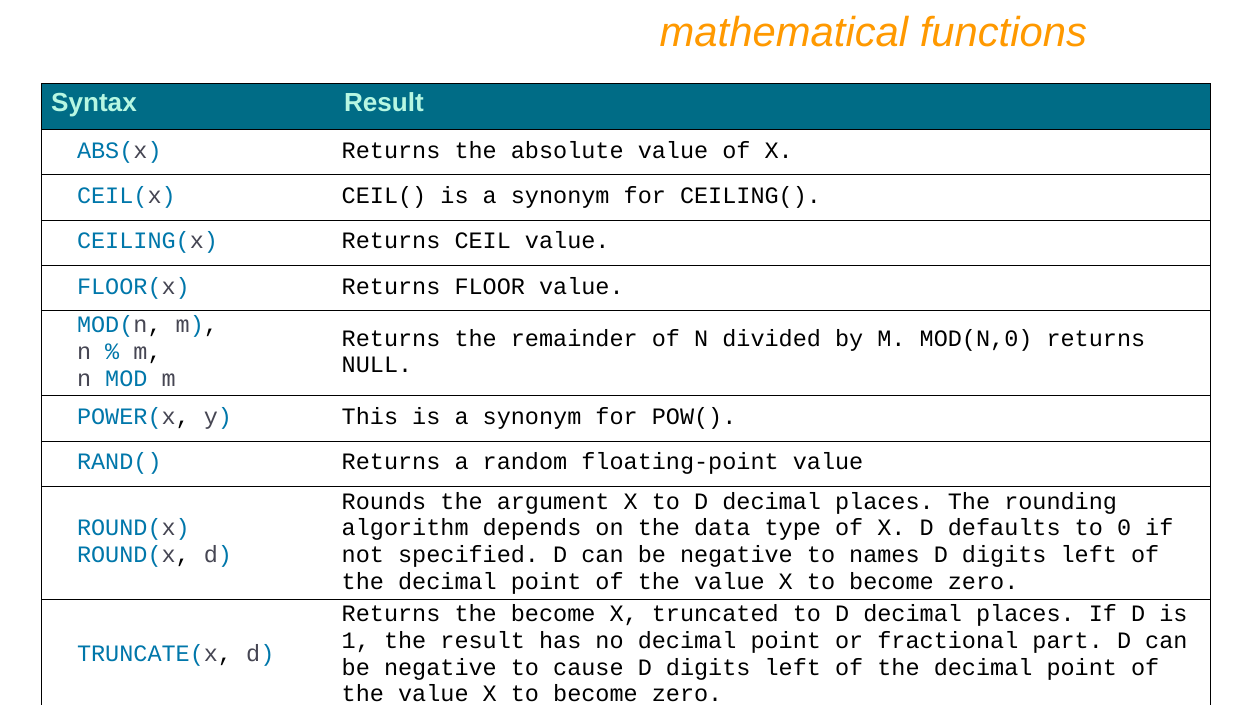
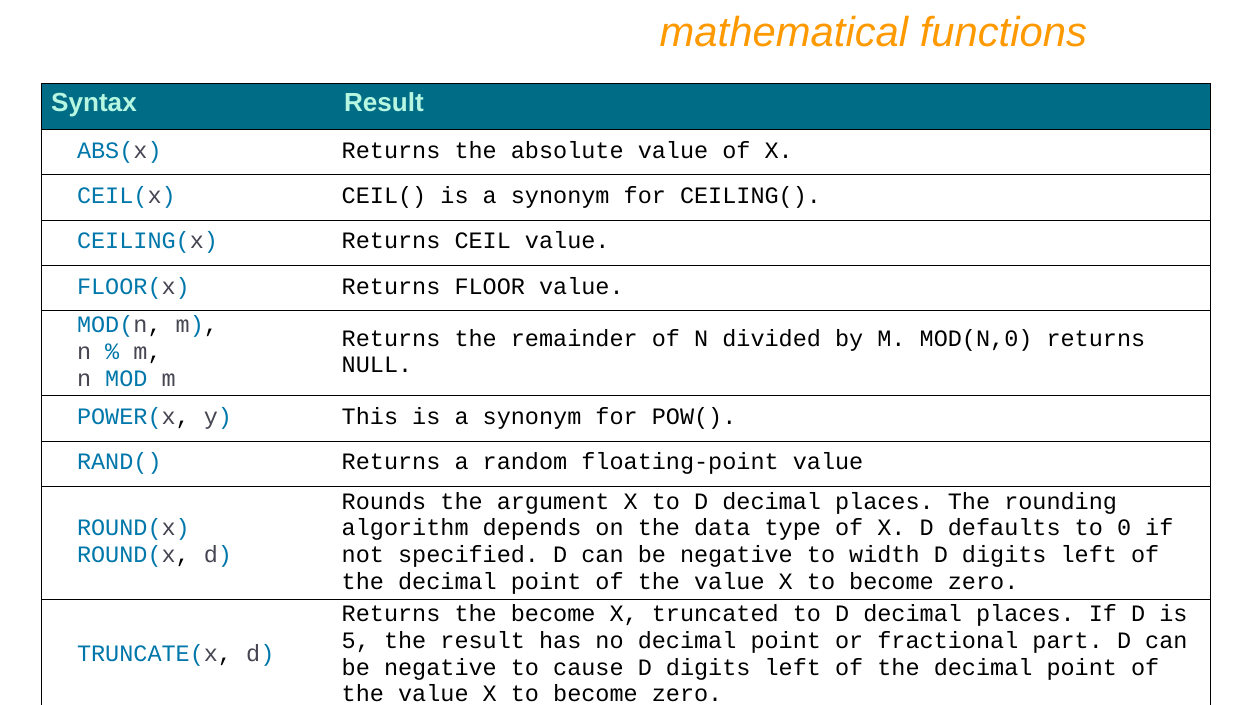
names: names -> width (884, 554)
1: 1 -> 5 (356, 641)
